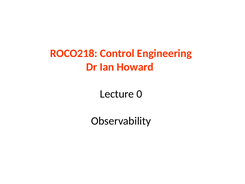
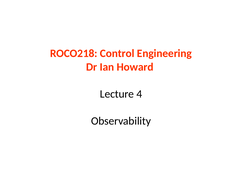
0: 0 -> 4 (139, 94)
